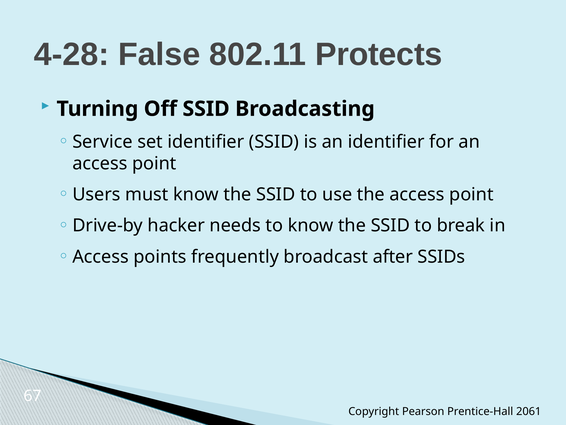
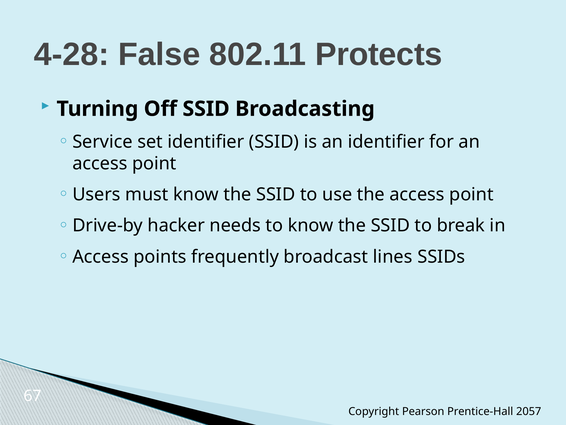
after: after -> lines (393, 257)
2061: 2061 -> 2057 (529, 411)
